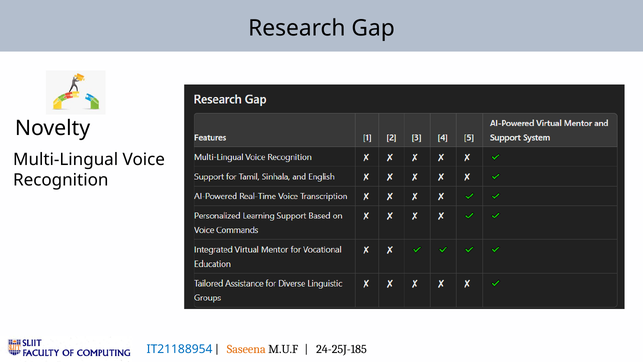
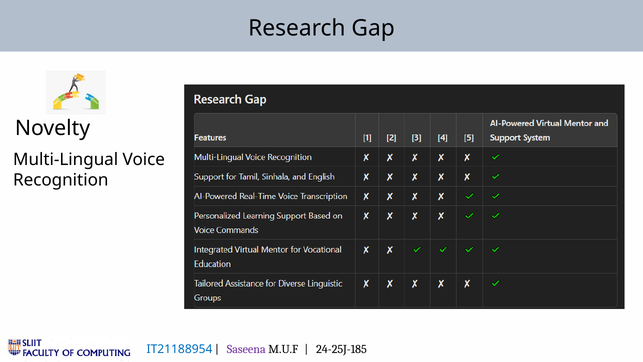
Saseena colour: orange -> purple (246, 349)
